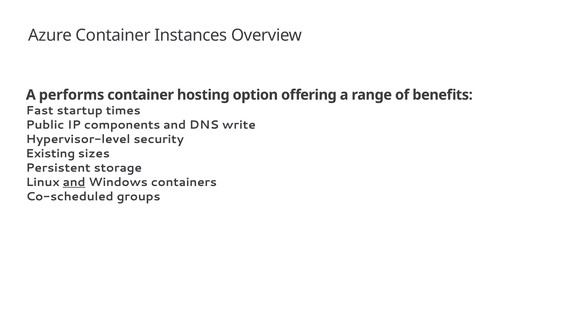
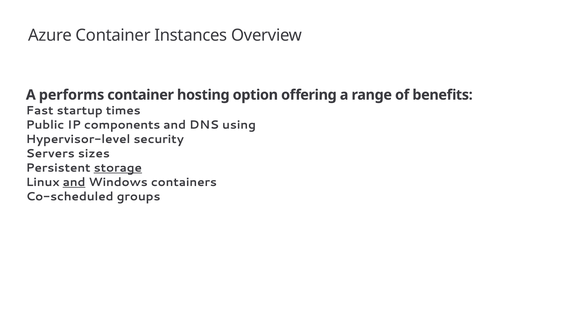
write: write -> using (239, 125)
Existing: Existing -> Servers (50, 153)
storage underline: none -> present (118, 168)
